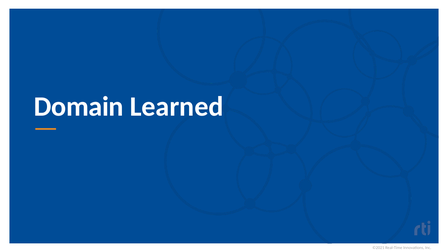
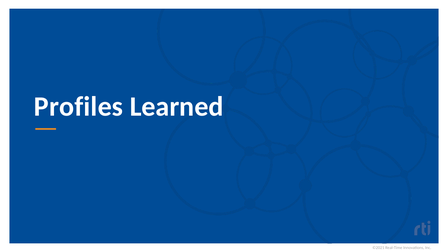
Domain: Domain -> Profiles (79, 107)
